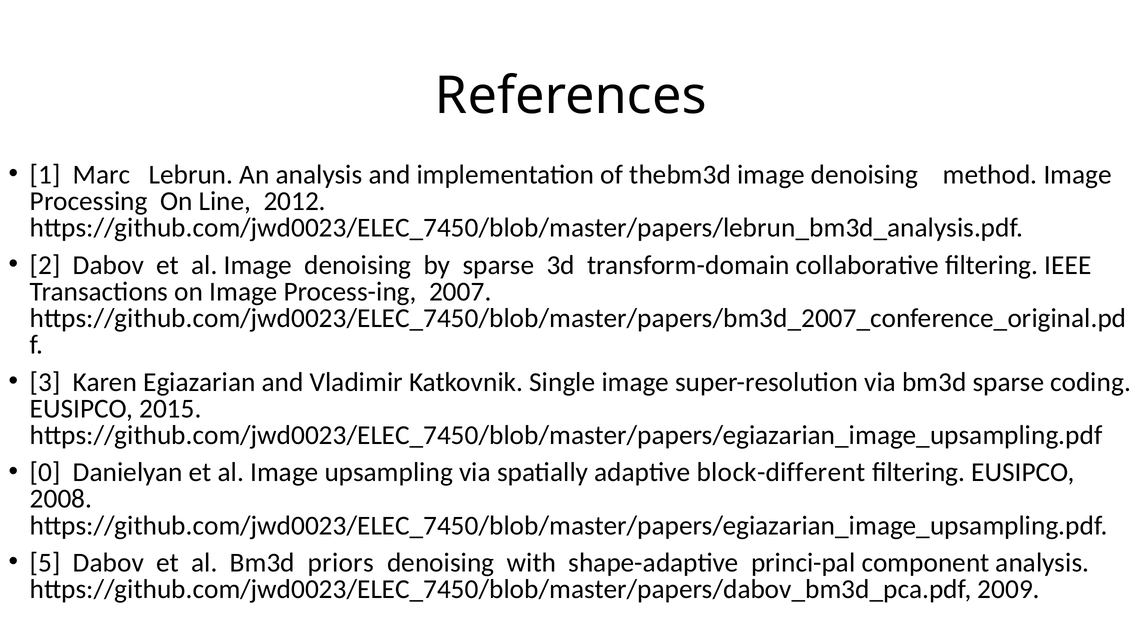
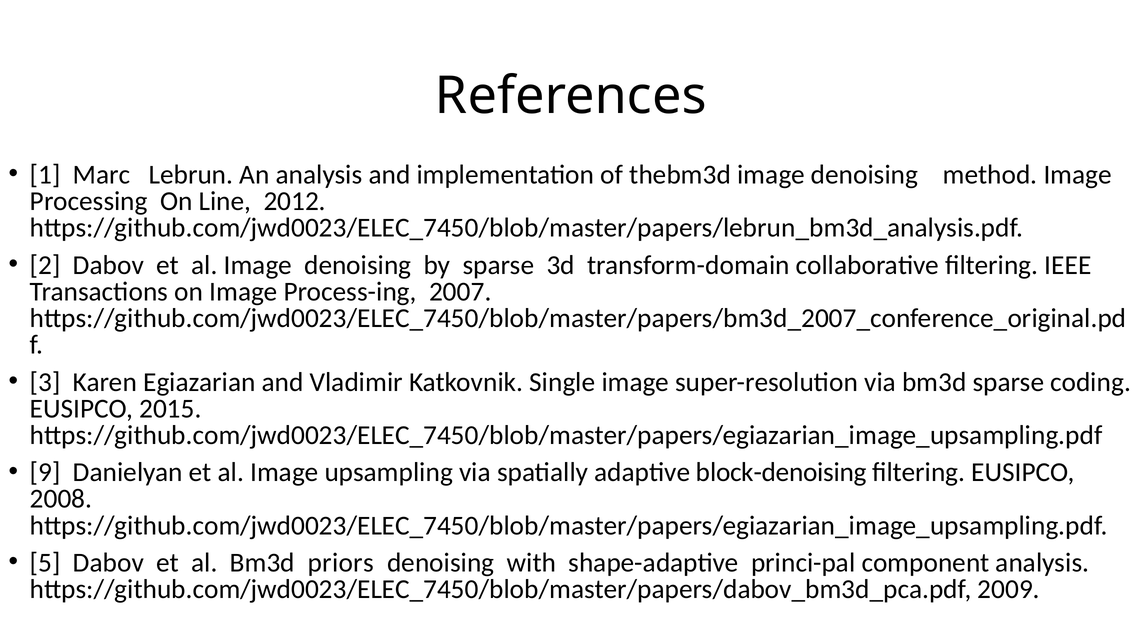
0: 0 -> 9 (45, 473)
block-different: block-different -> block-denoising (781, 473)
